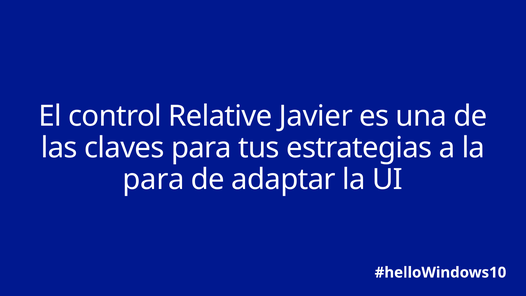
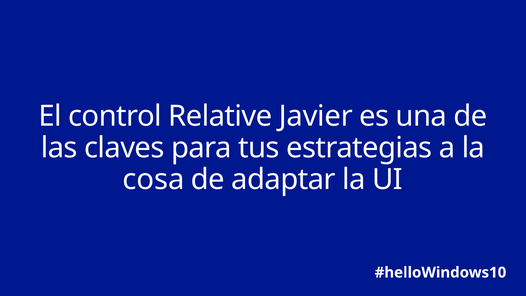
para: para -> cosa (154, 179)
